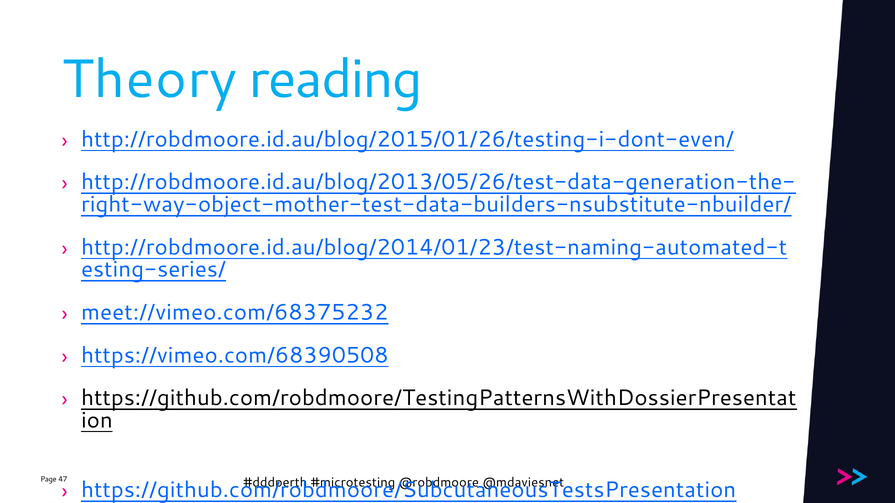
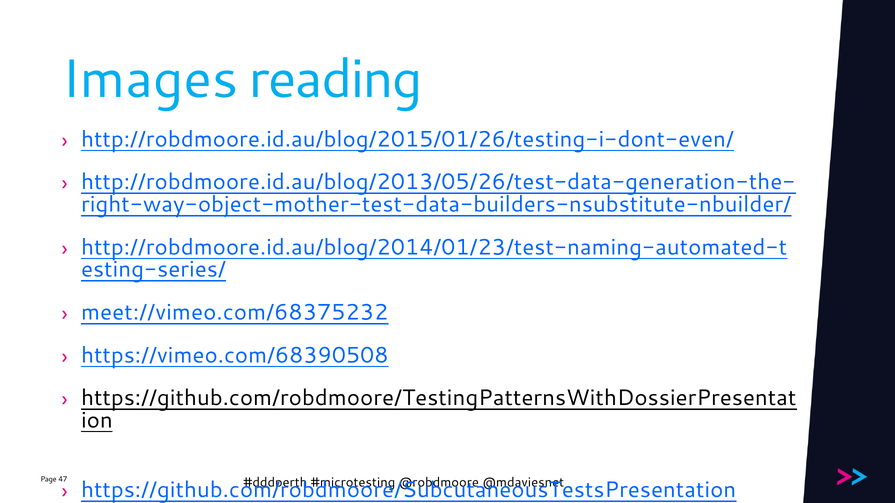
Theory: Theory -> Images (150, 80)
